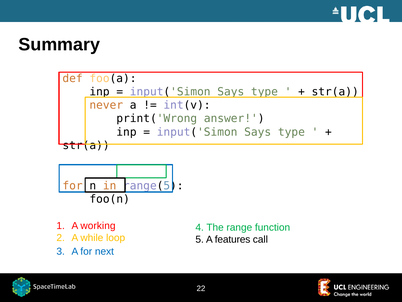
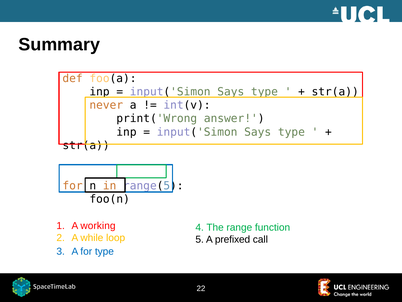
features: features -> prefixed (233, 239)
for next: next -> type (104, 251)
